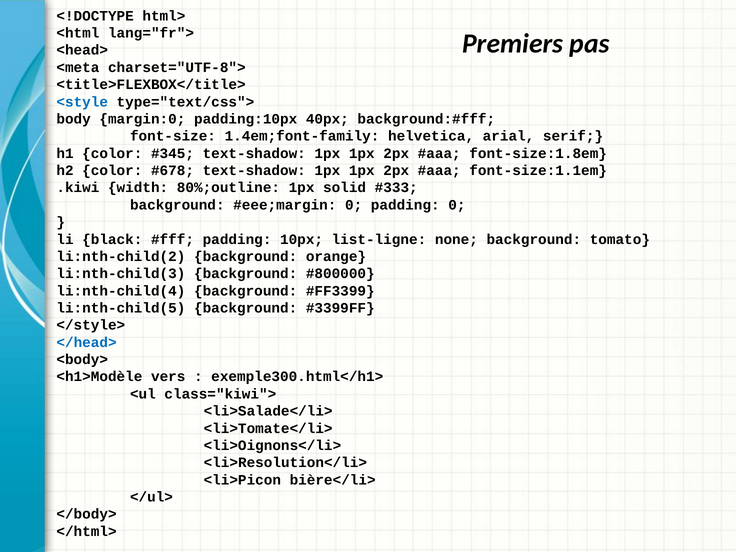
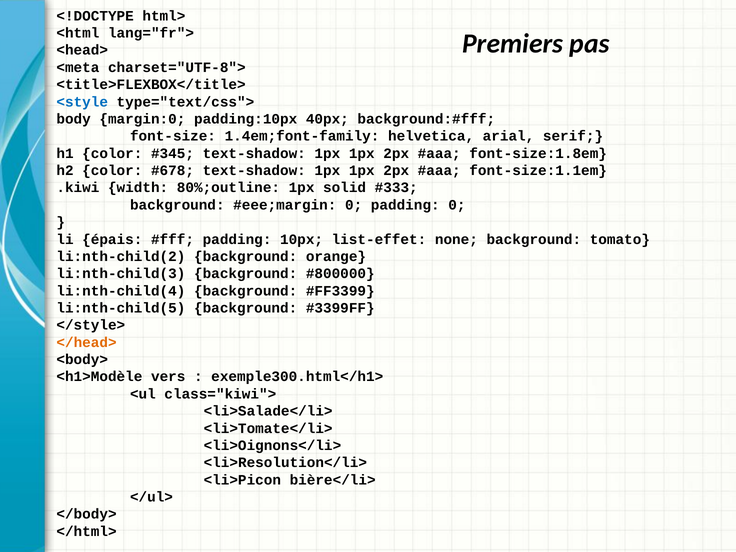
black: black -> épais (112, 239)
list-ligne: list-ligne -> list-effet (379, 239)
</head> colour: blue -> orange (87, 342)
